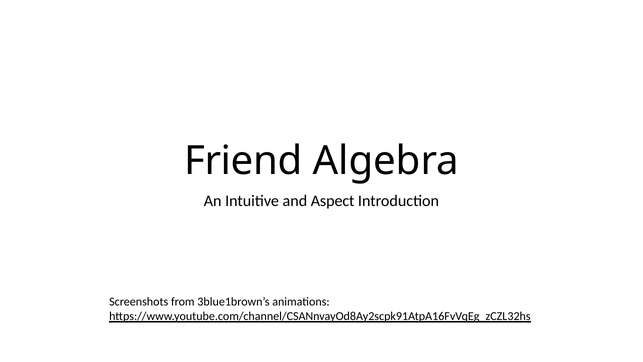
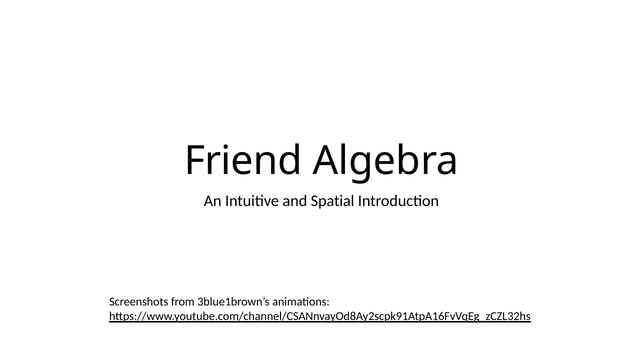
Aspect: Aspect -> Spatial (333, 201)
